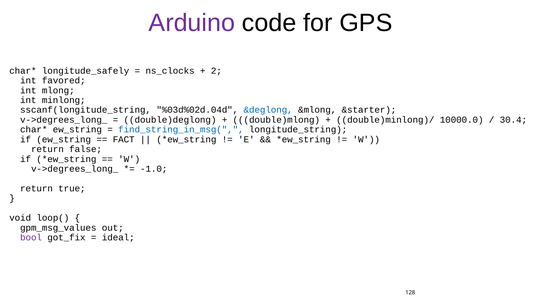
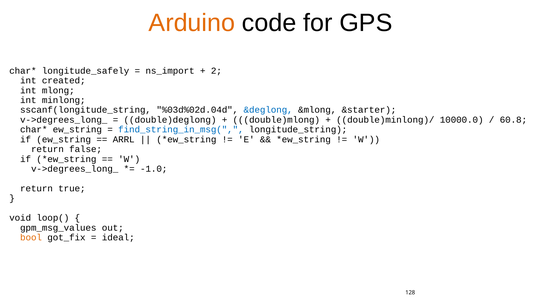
Arduino colour: purple -> orange (192, 23)
ns_clocks: ns_clocks -> ns_import (170, 71)
favored: favored -> created (64, 81)
30.4: 30.4 -> 60.8 (513, 120)
FACT: FACT -> ARRL (124, 140)
bool colour: purple -> orange (31, 238)
